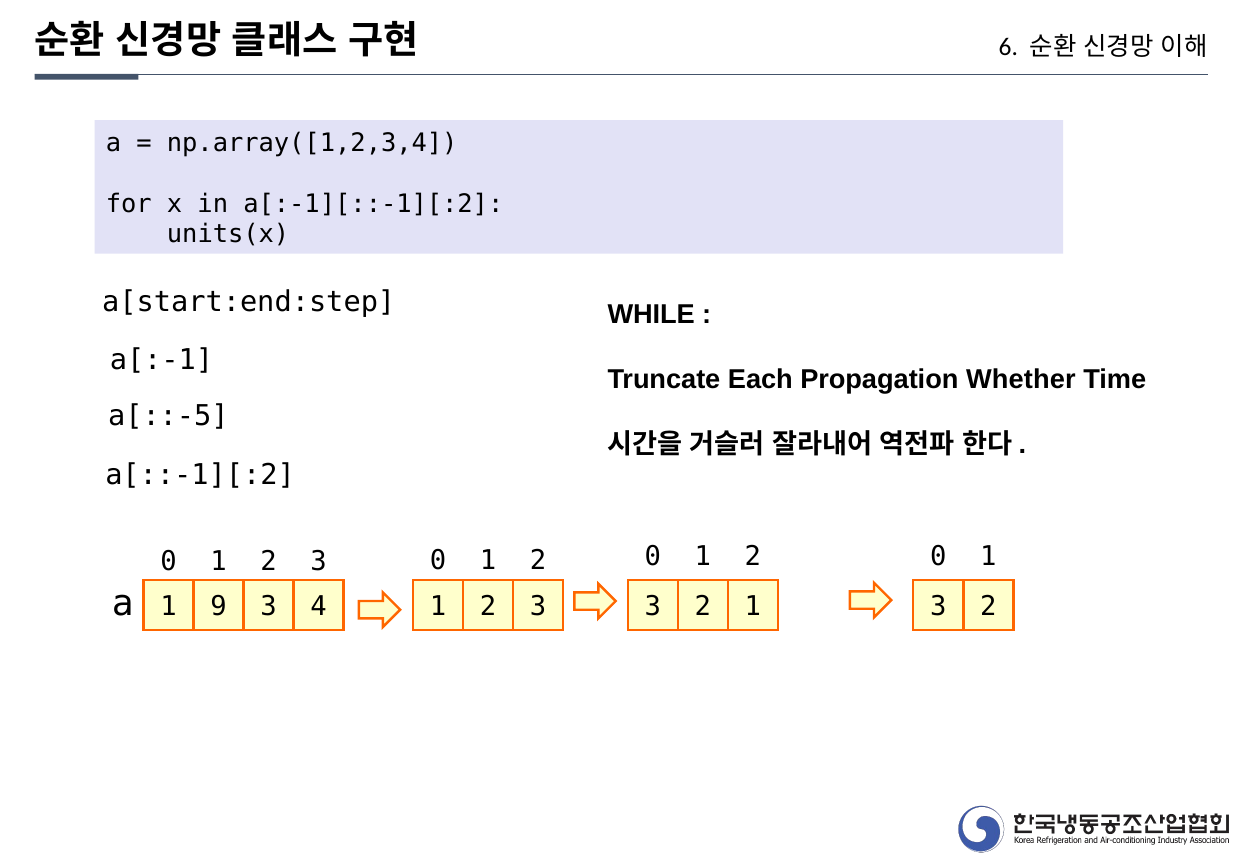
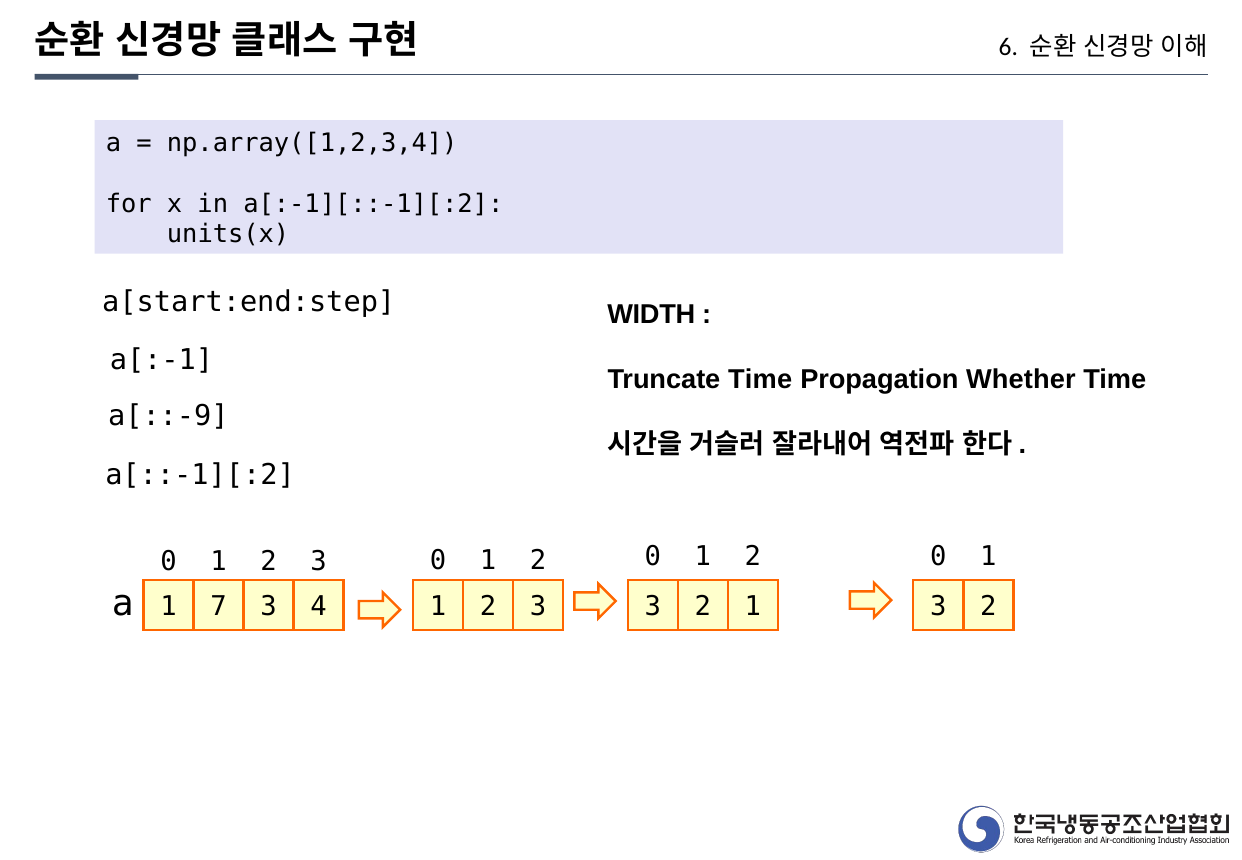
WHILE: WHILE -> WIDTH (651, 314)
Truncate Each: Each -> Time (760, 380)
a[::-5: a[::-5 -> a[::-9 (168, 416)
9: 9 -> 7 (219, 607)
